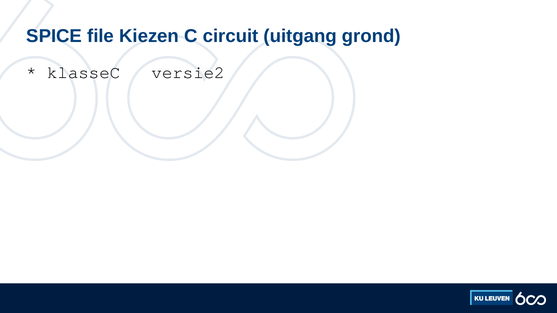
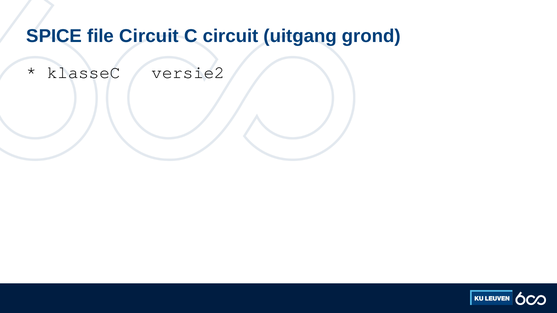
file Kiezen: Kiezen -> Circuit (149, 36)
